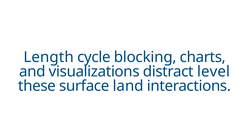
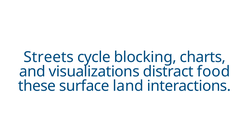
Length: Length -> Streets (49, 57)
level: level -> food (214, 72)
